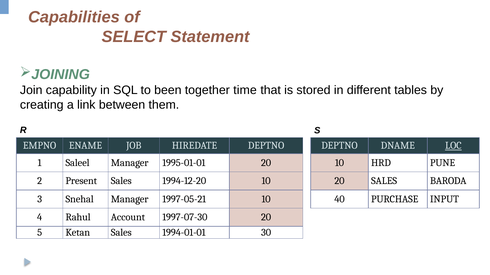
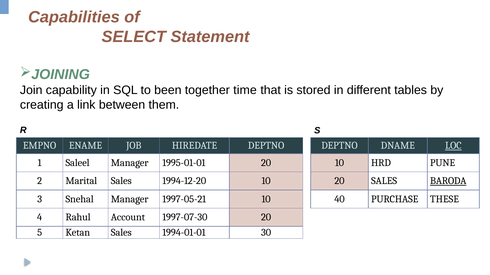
Present: Present -> Marital (81, 181)
BARODA underline: none -> present (448, 181)
INPUT: INPUT -> THESE (444, 199)
